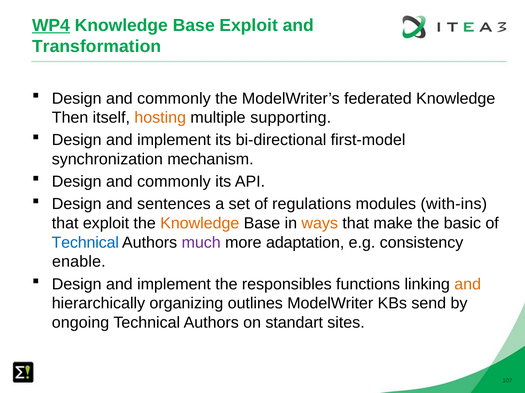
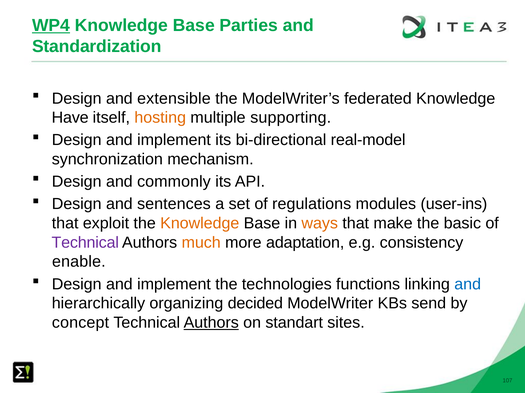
Base Exploit: Exploit -> Parties (249, 25)
Transformation: Transformation -> Standardization (97, 46)
commonly: commonly -> extensible (174, 99)
Then: Then -> Have (70, 118)
first-model: first-model -> real-model (368, 140)
with-ins: with-ins -> user-ins (454, 204)
Technical colour: blue -> purple (85, 243)
much colour: purple -> orange (201, 243)
responsibles: responsibles -> technologies (287, 285)
and colour: orange -> blue (468, 285)
outlines: outlines -> decided (255, 304)
ongoing: ongoing -> concept (80, 323)
Authors underline: none -> present (211, 323)
